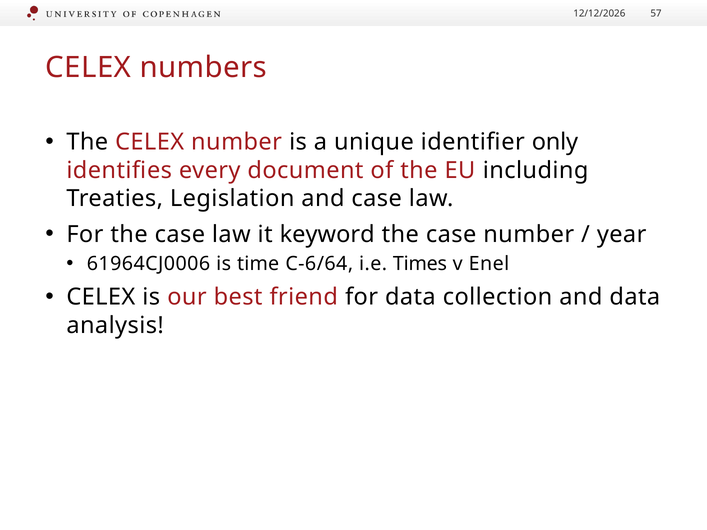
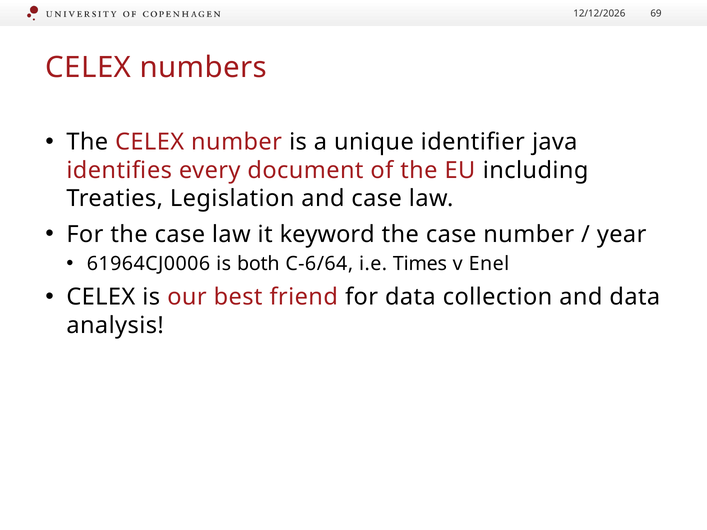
57: 57 -> 69 (656, 14)
only: only -> java (555, 142)
time: time -> both (258, 264)
